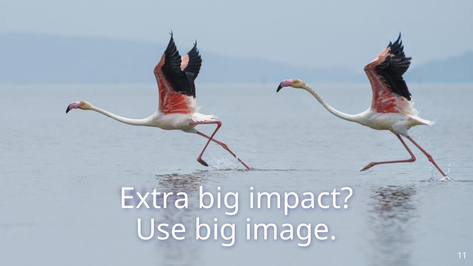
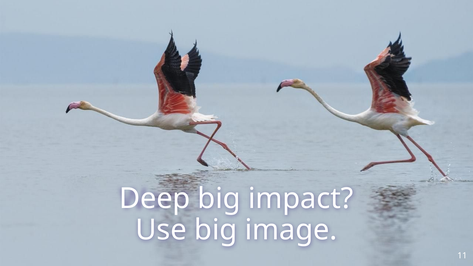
Extra: Extra -> Deep (155, 199)
